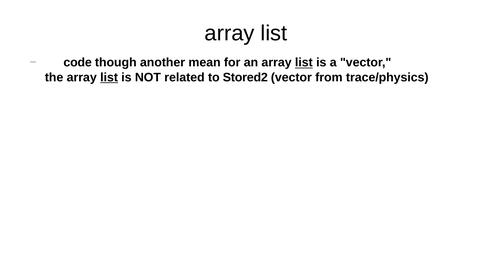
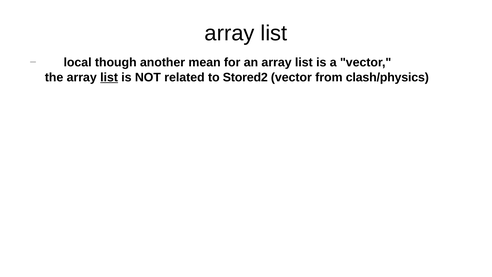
code: code -> local (78, 63)
list underline: present -> none (304, 63)
trace/physics: trace/physics -> clash/physics (387, 77)
